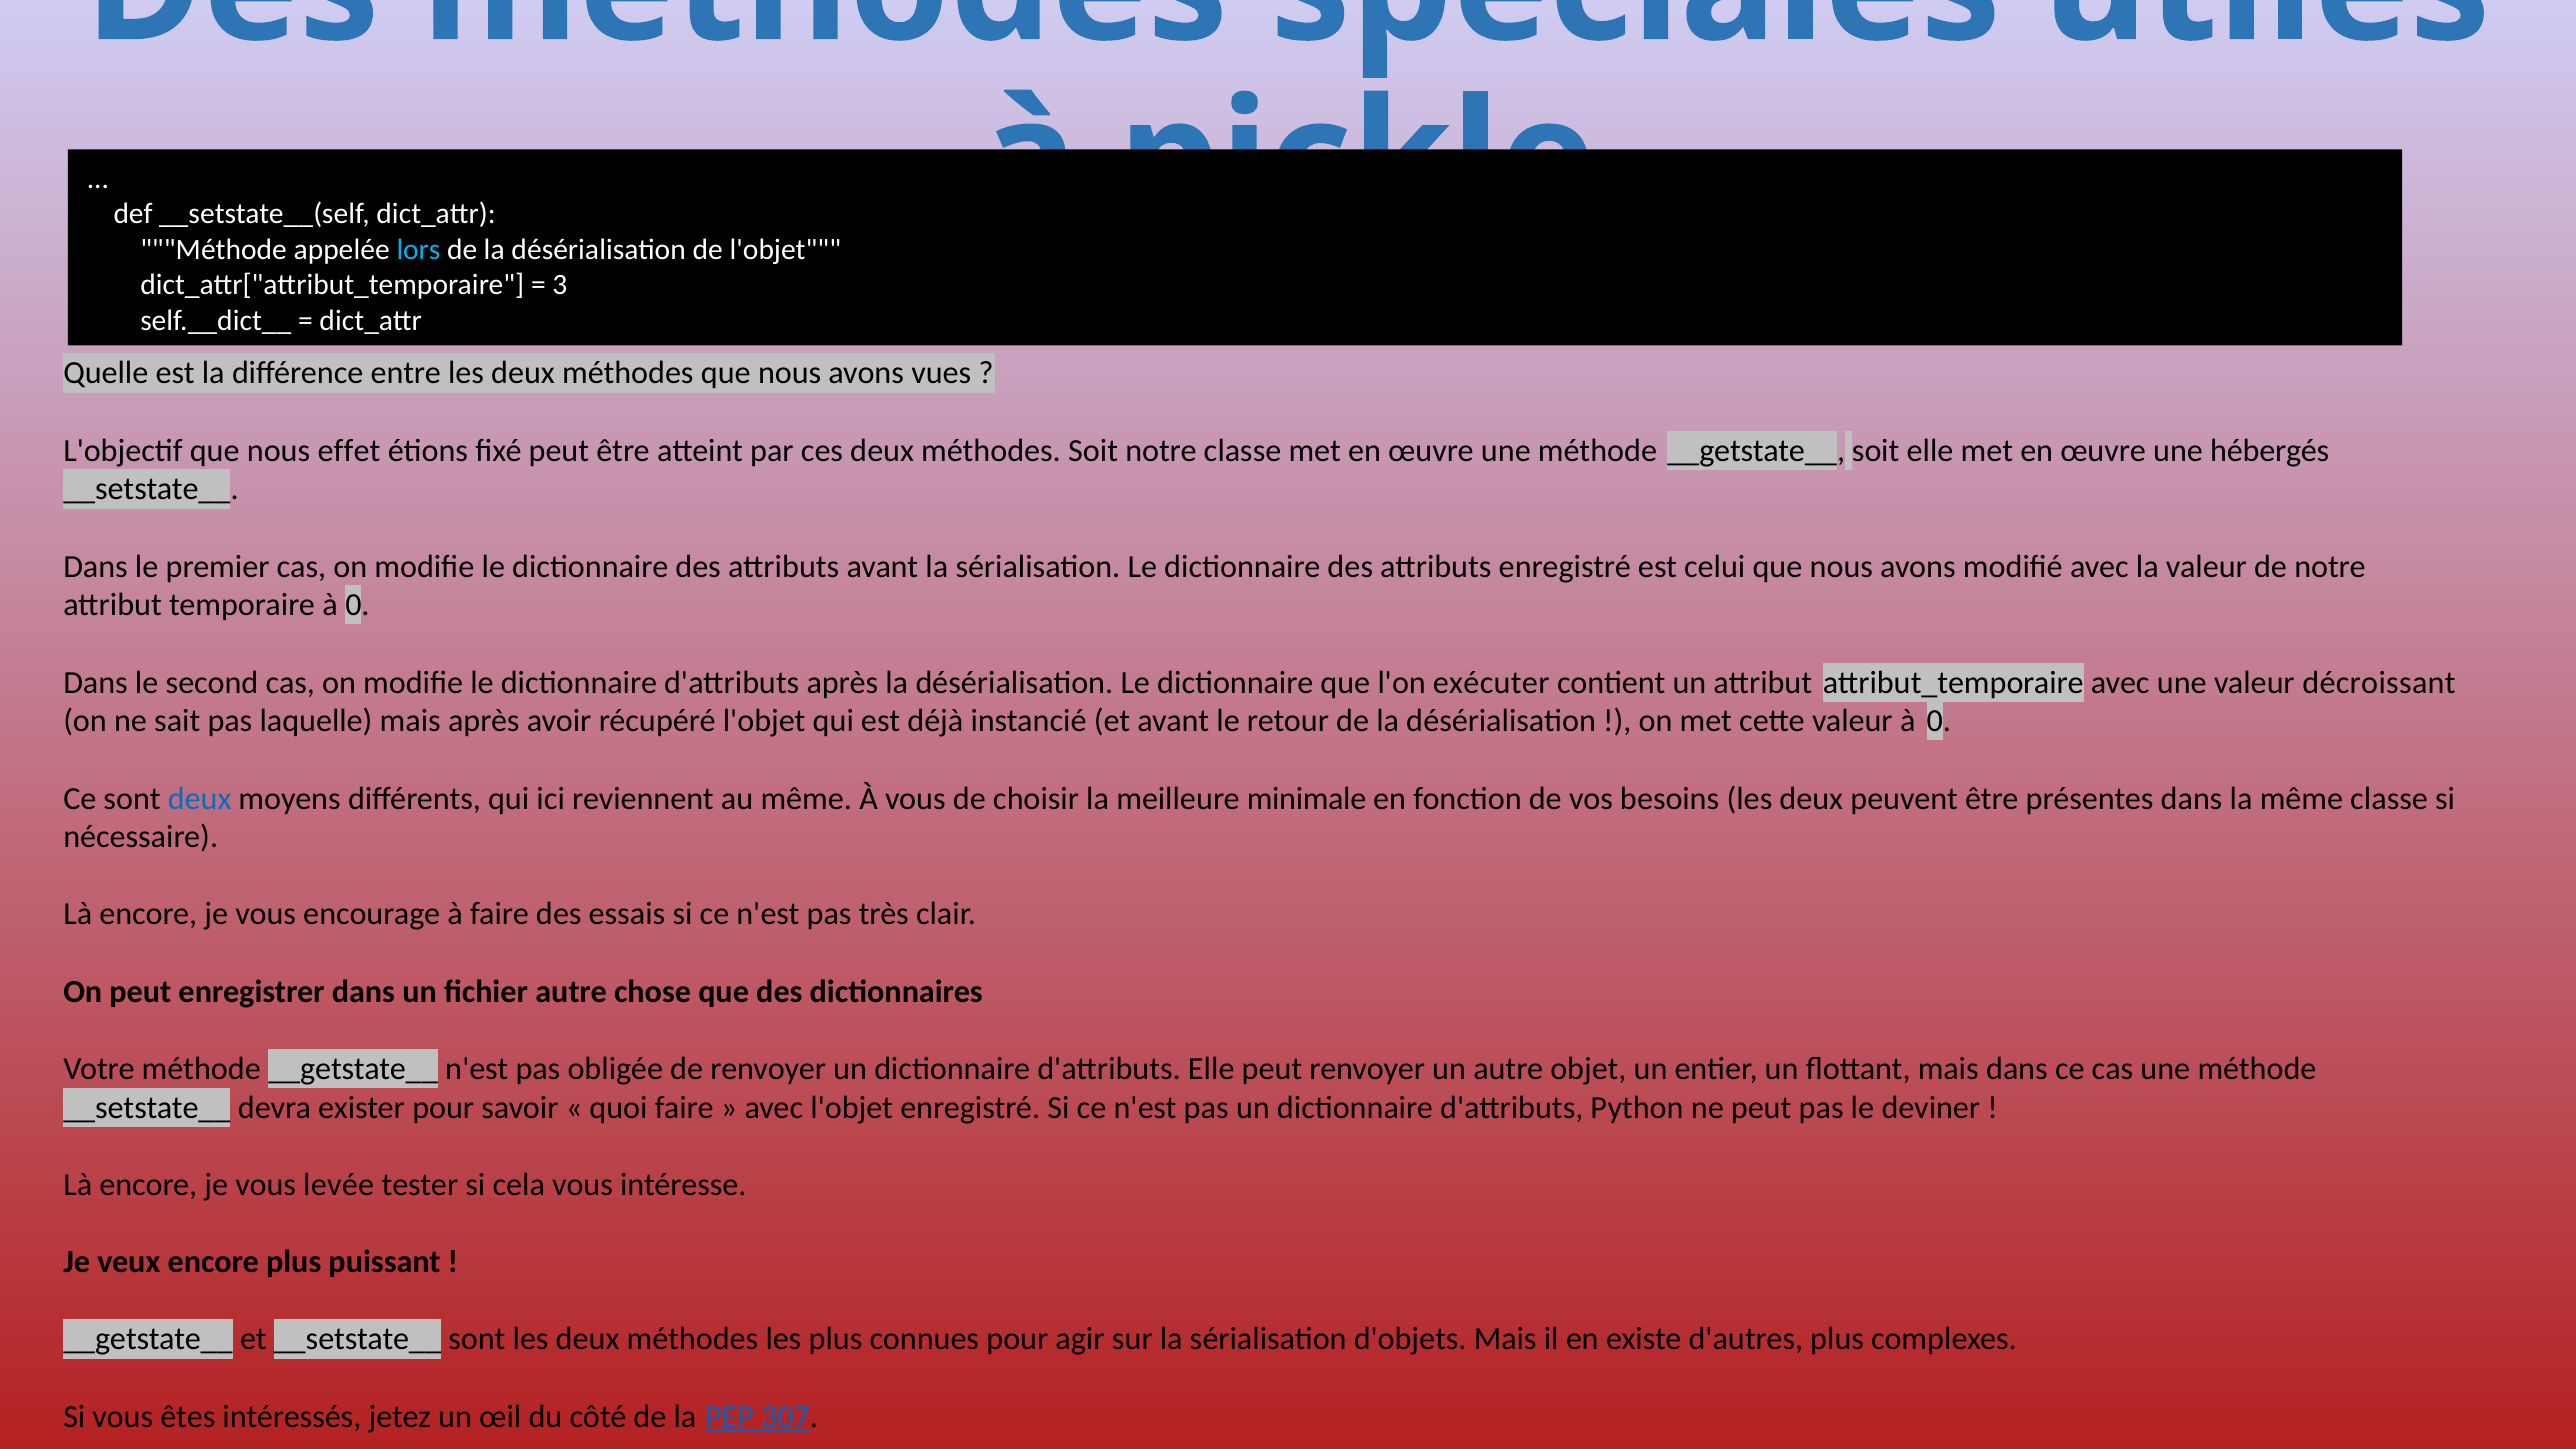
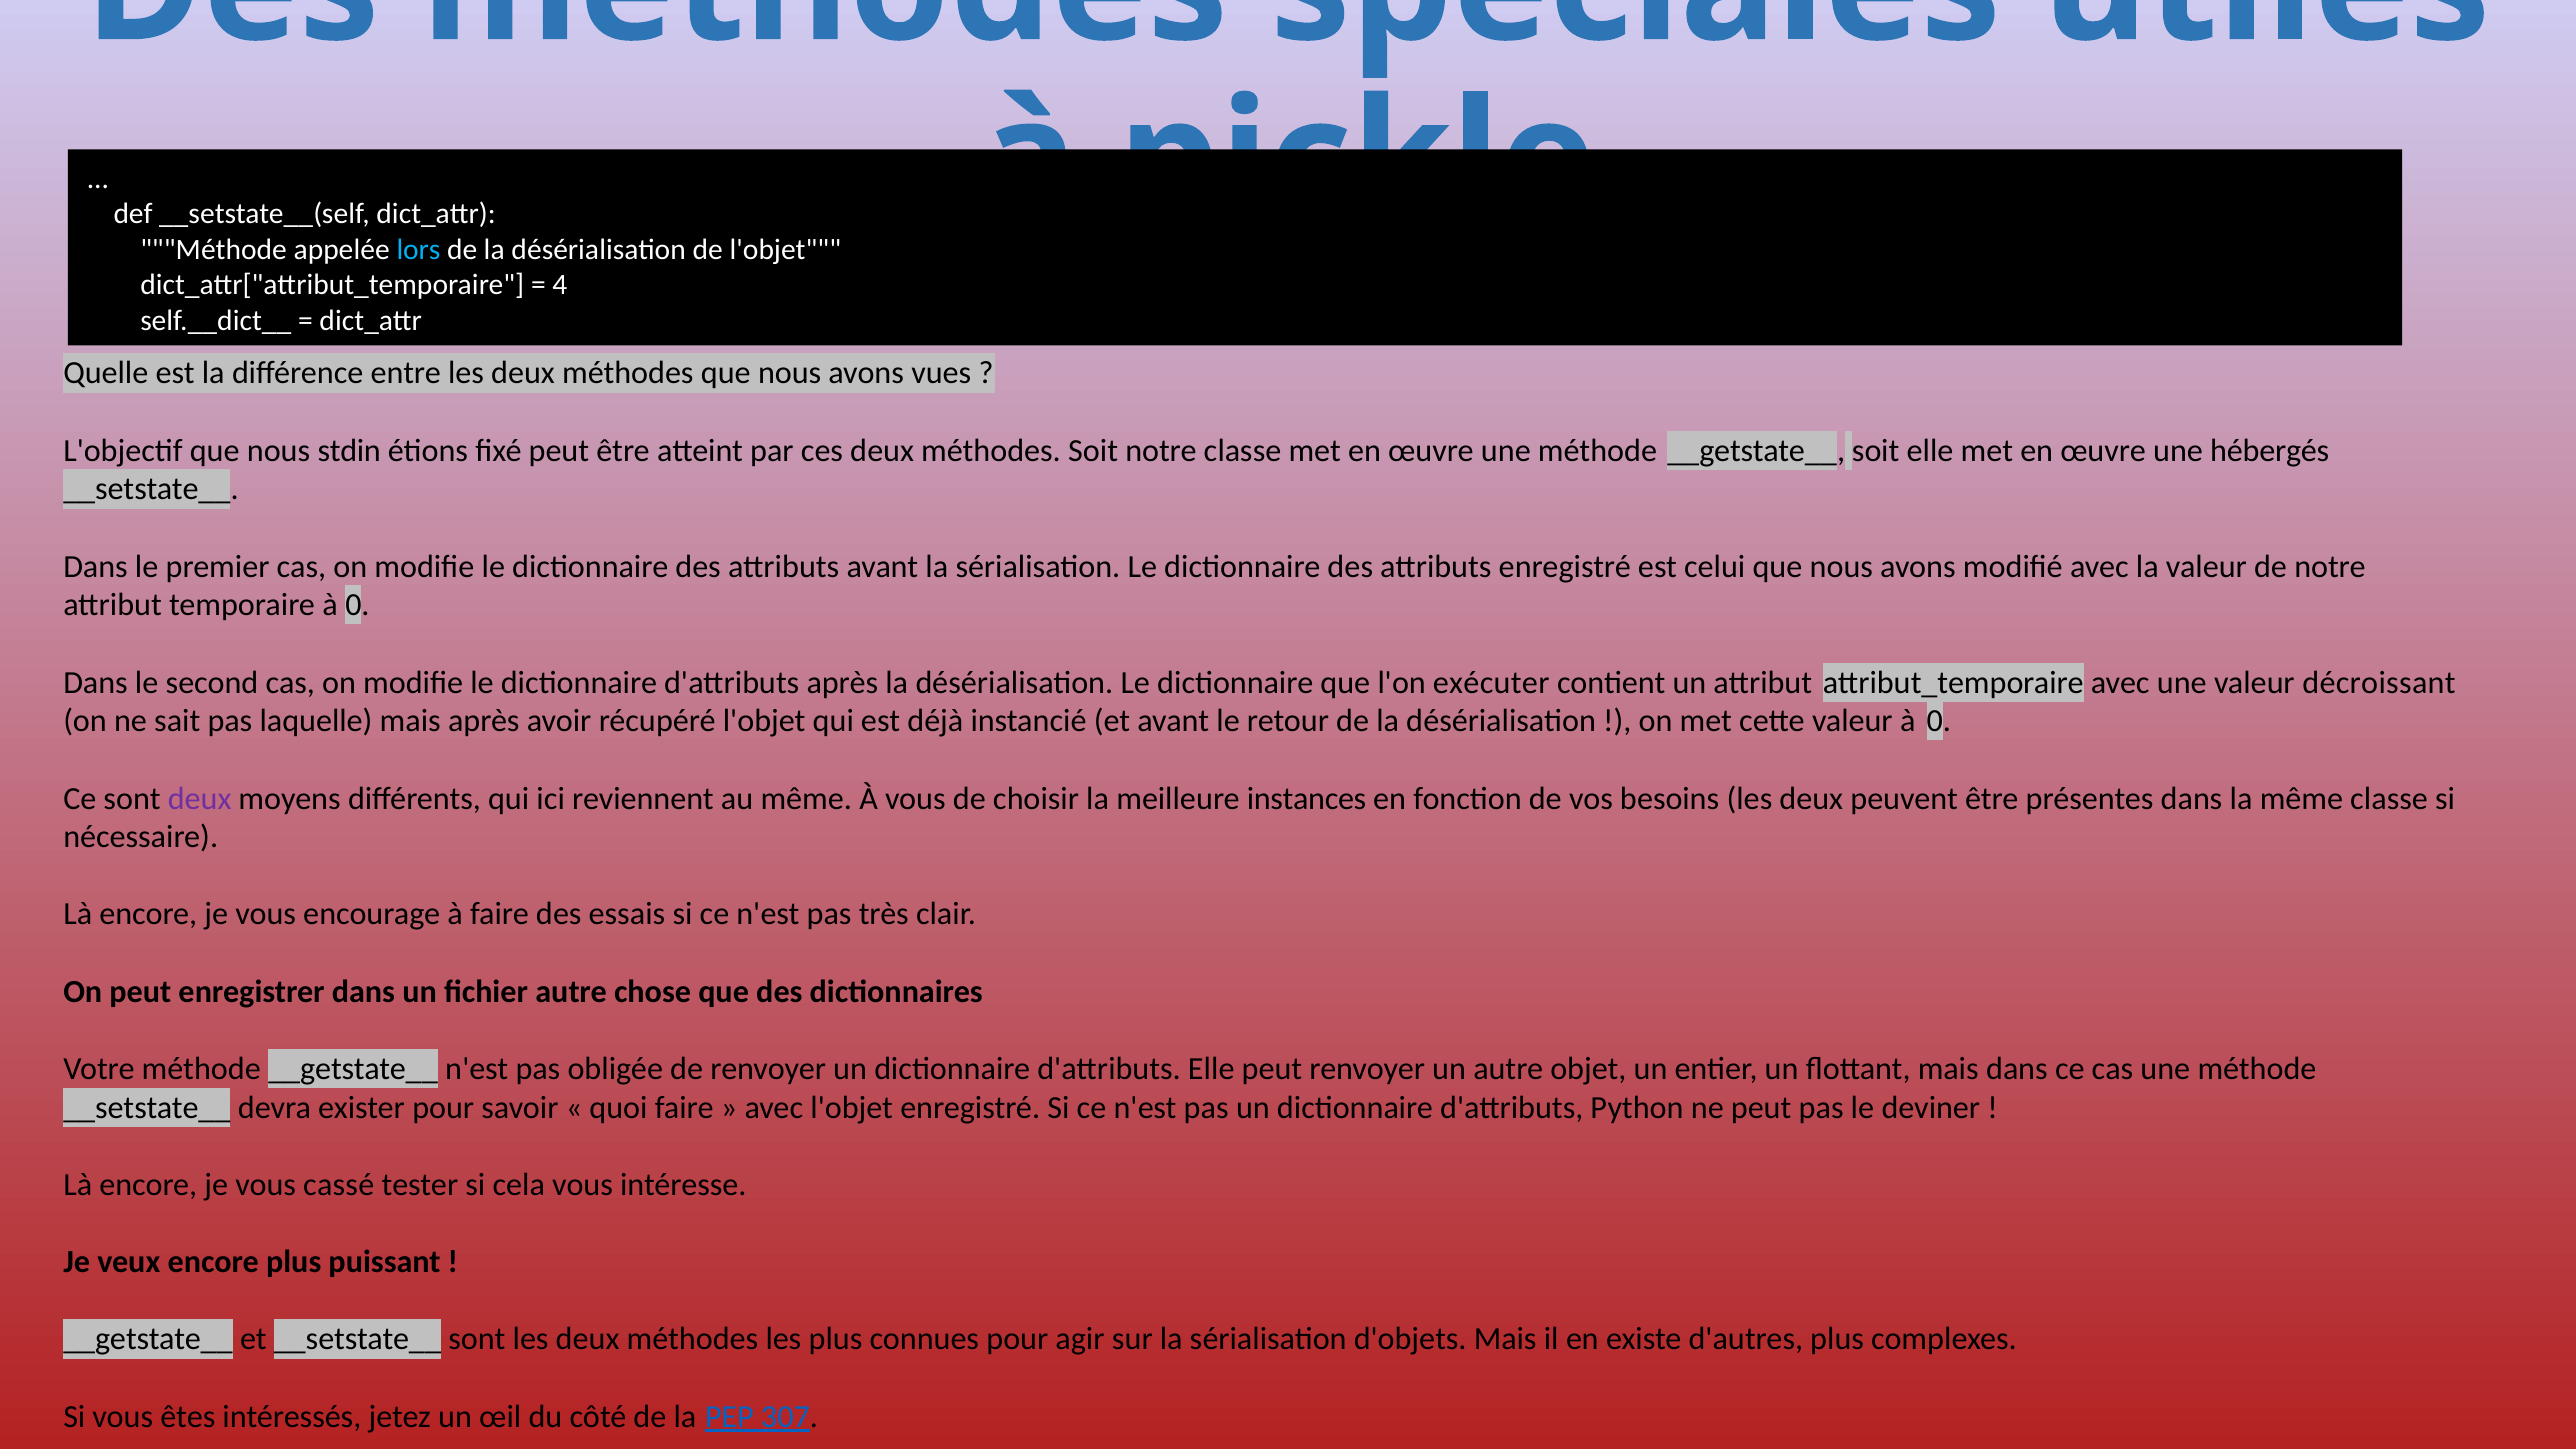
3: 3 -> 4 (560, 285)
effet: effet -> stdin (349, 451)
deux colour: blue -> purple (200, 798)
minimale: minimale -> instances (1307, 798)
levée: levée -> cassé (339, 1185)
